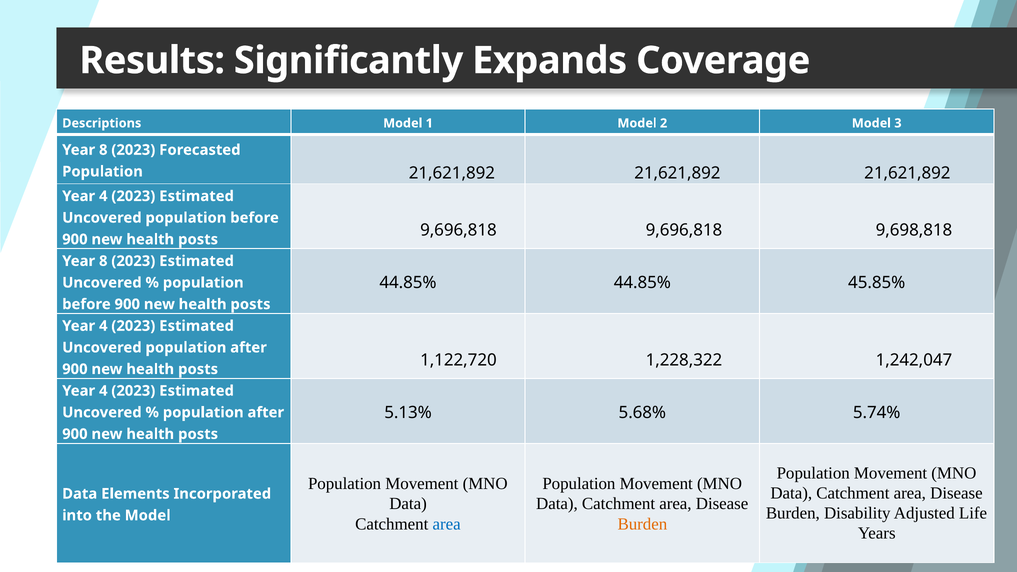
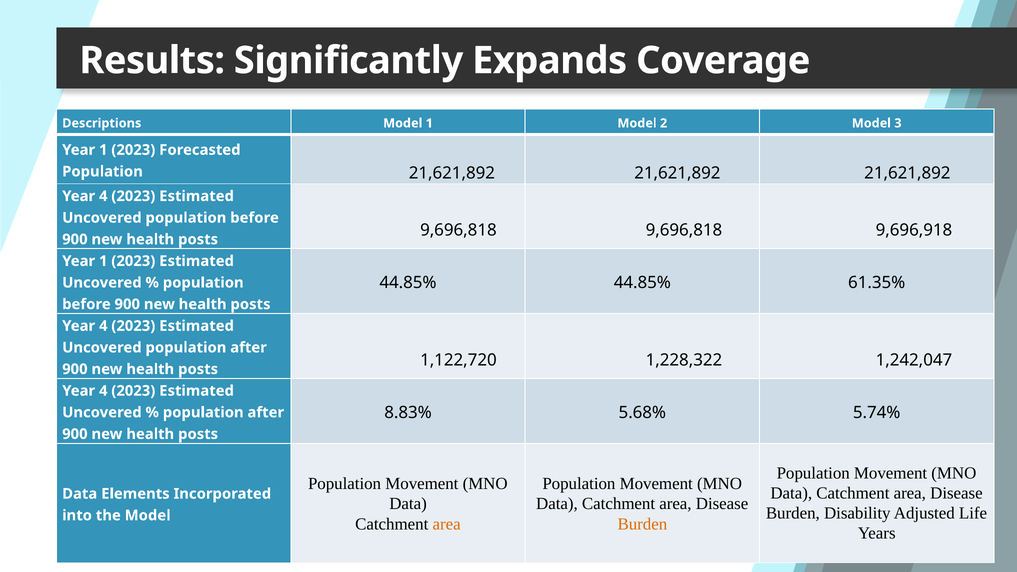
8: 8 -> 1 (103, 150)
9,698,818: 9,698,818 -> 9,696,918 (914, 230)
8: 8 -> 1 (103, 261)
45.85%: 45.85% -> 61.35% (877, 283)
5.13%: 5.13% -> 8.83% (408, 413)
area colour: blue -> orange (447, 524)
